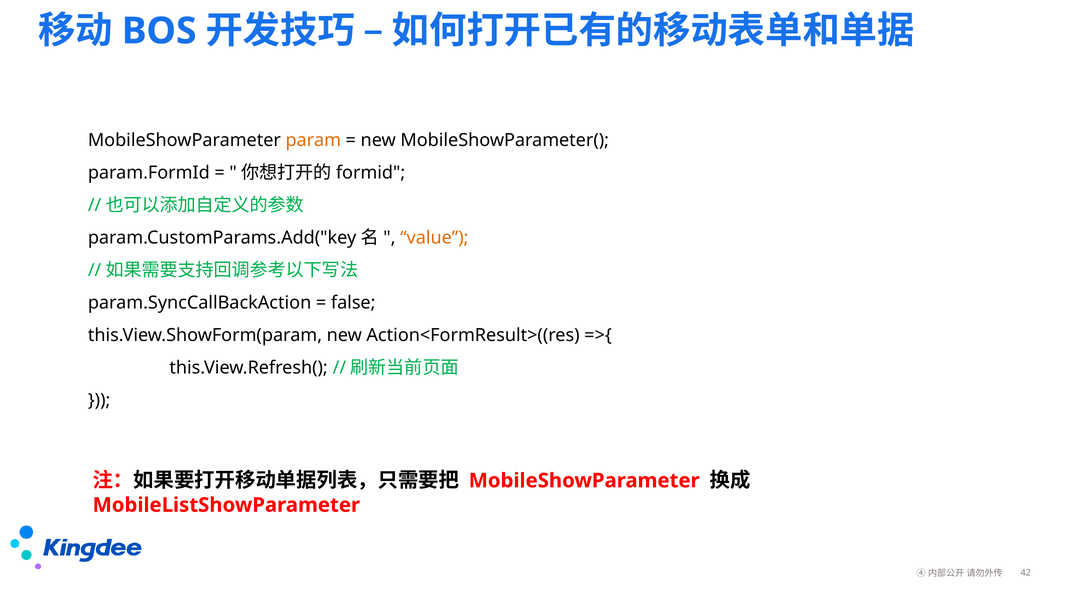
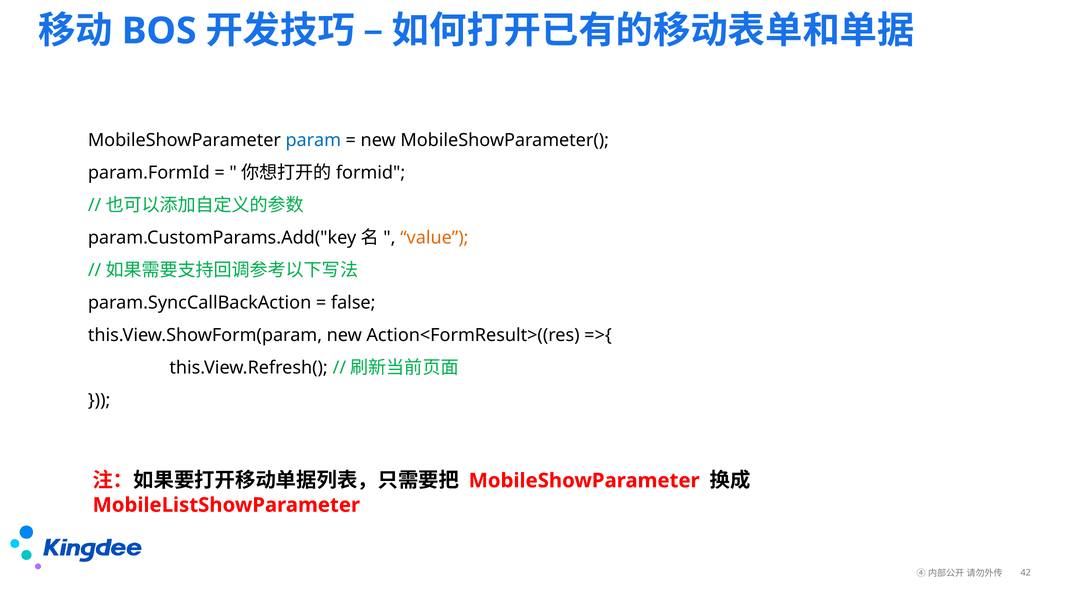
param colour: orange -> blue (313, 140)
